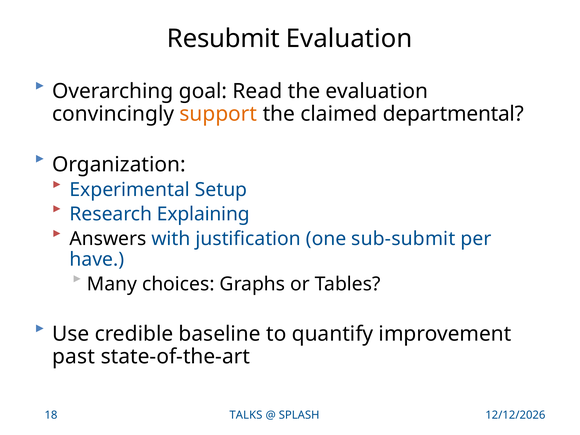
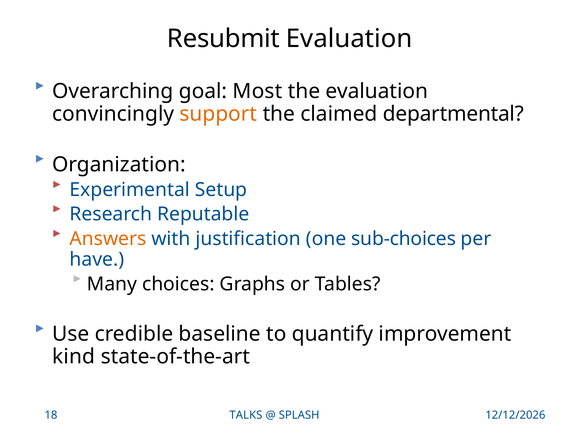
Read: Read -> Most (257, 91)
Explaining: Explaining -> Reputable (203, 214)
Answers colour: black -> orange (108, 239)
sub-submit: sub-submit -> sub-choices (404, 239)
past: past -> kind (74, 357)
